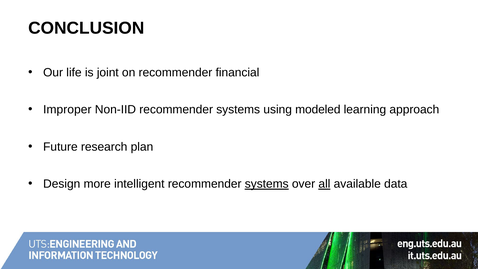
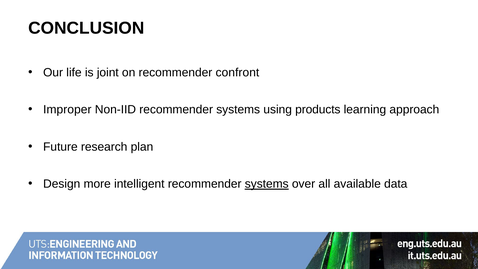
financial: financial -> confront (237, 72)
modeled: modeled -> products (318, 110)
all underline: present -> none (324, 184)
